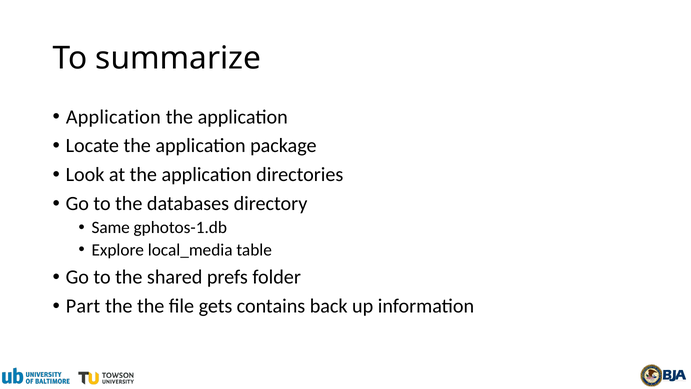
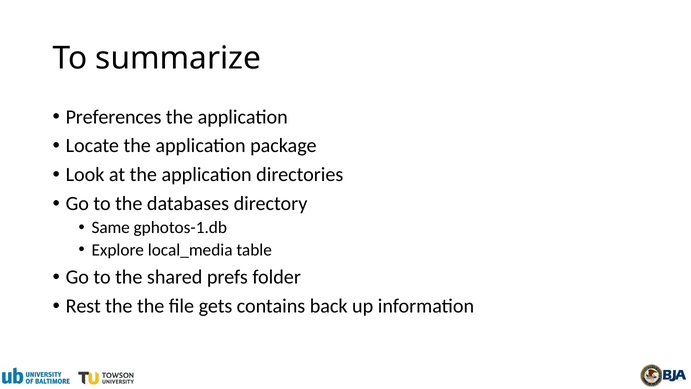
Application: Application -> Preferences (114, 117)
Part: Part -> Rest (83, 306)
